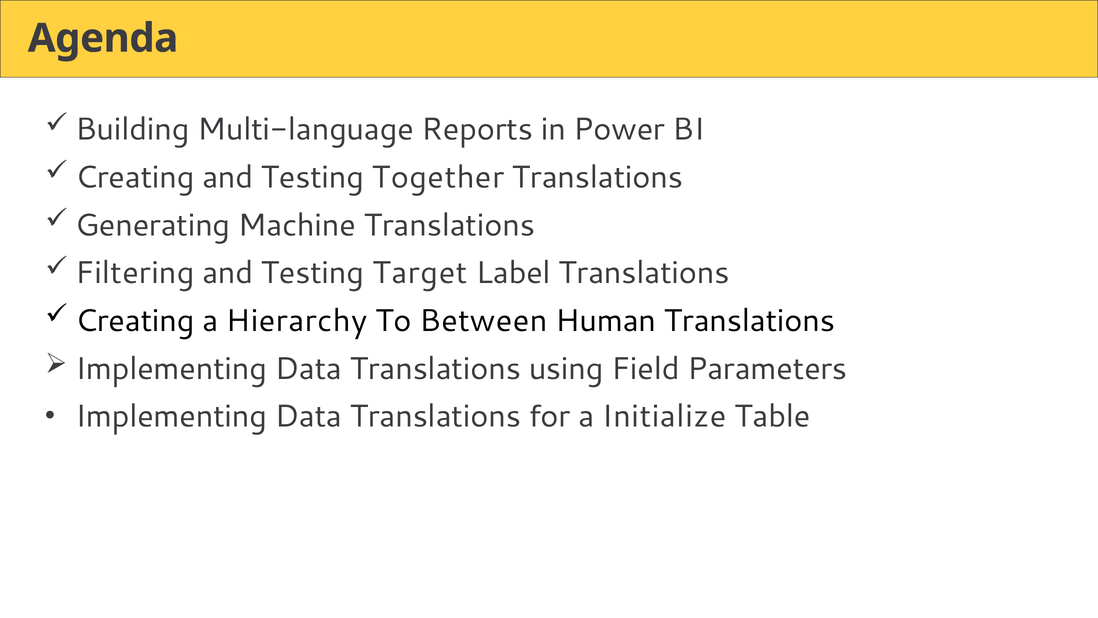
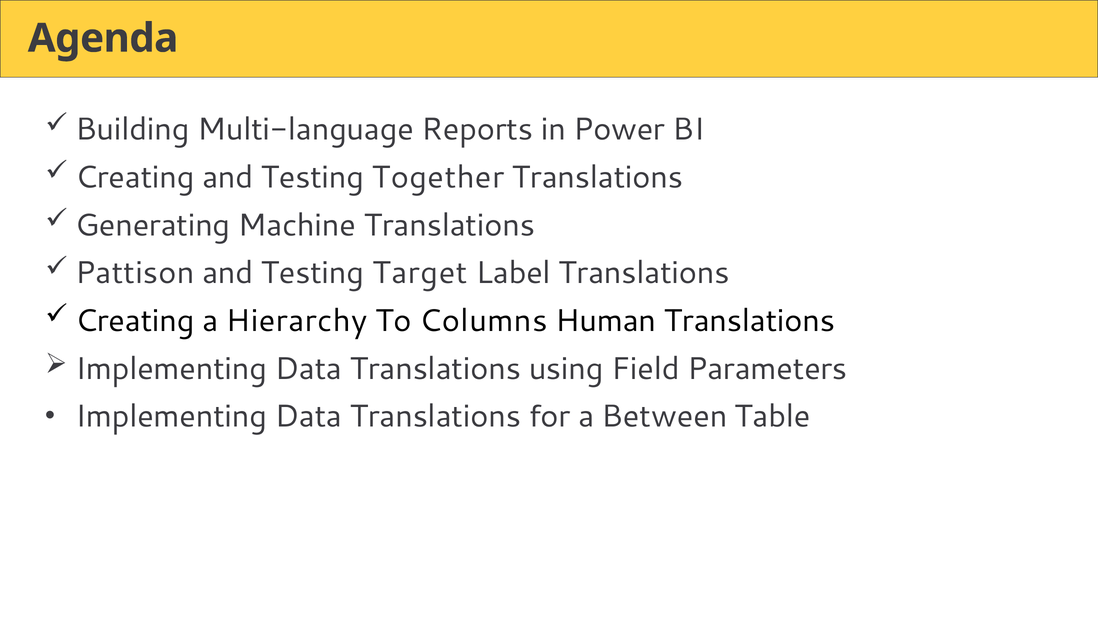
Filtering: Filtering -> Pattison (135, 273)
Between: Between -> Columns (483, 321)
Initialize: Initialize -> Between (665, 416)
